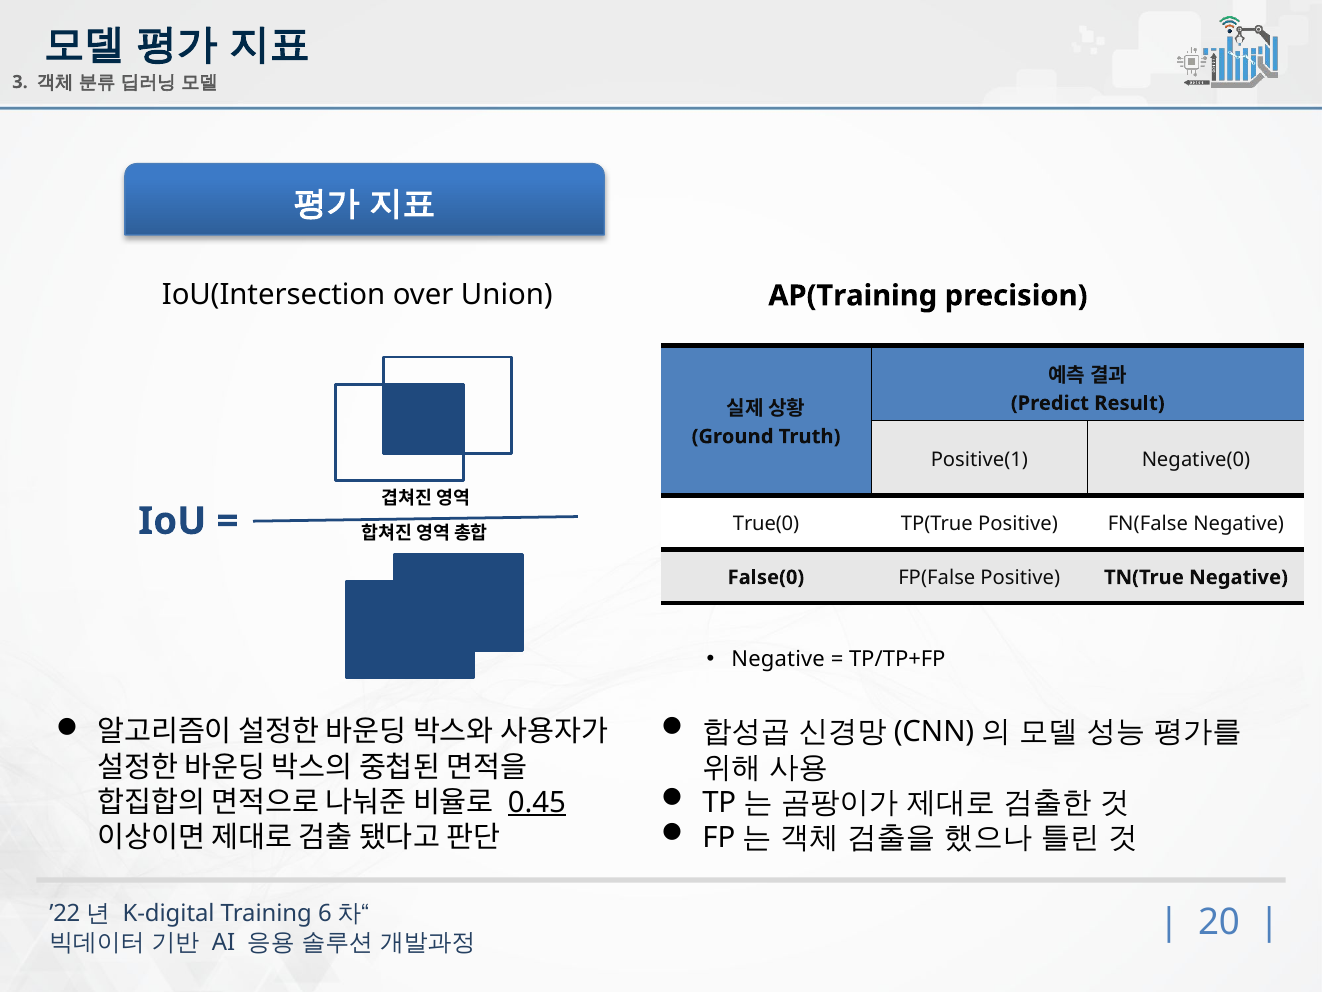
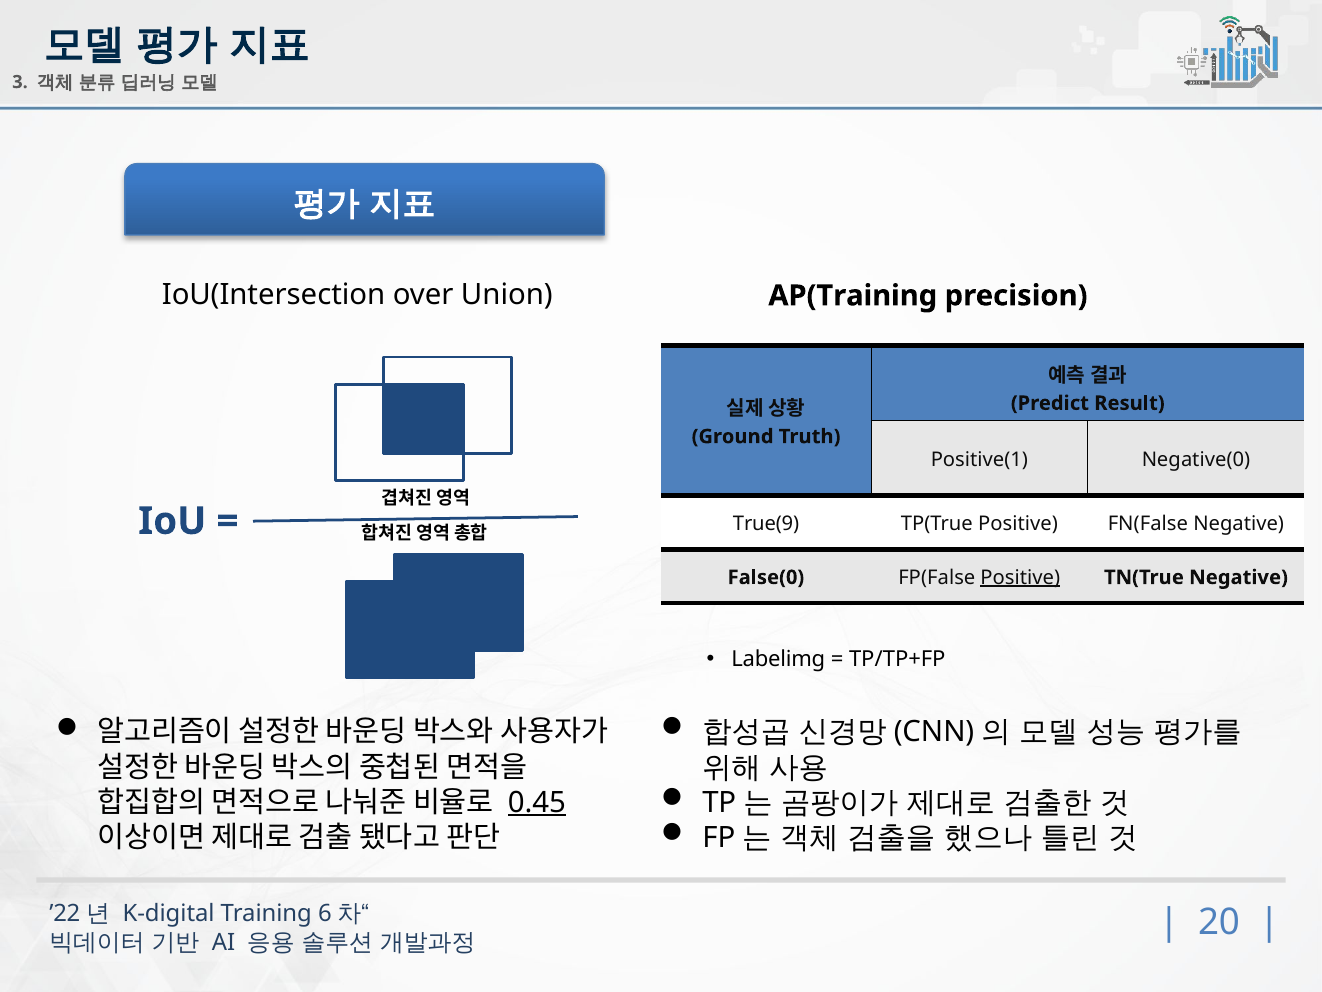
True(0: True(0 -> True(9 (766, 523)
Positive underline: none -> present (1020, 577)
Negative: Negative -> Labelimg (778, 659)
